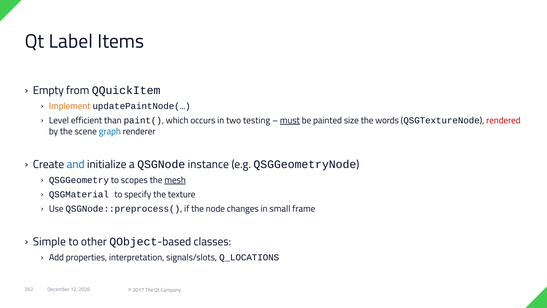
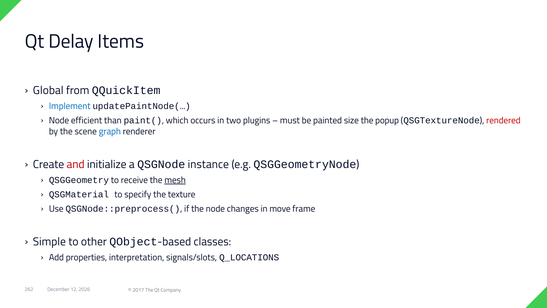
Label: Label -> Delay (71, 41)
Empty: Empty -> Global (48, 90)
Implement colour: orange -> blue (70, 106)
Level: Level -> Node (59, 120)
testing: testing -> plugins (257, 120)
must underline: present -> none (290, 120)
words: words -> popup (387, 120)
and colour: blue -> red (76, 164)
scopes: scopes -> receive (134, 180)
small: small -> move (280, 209)
